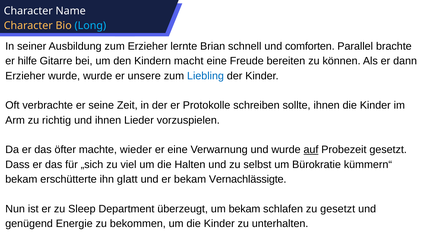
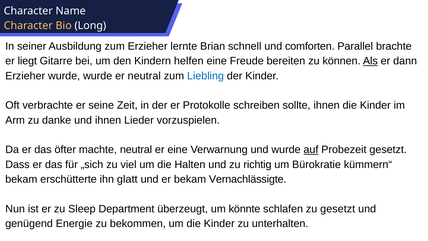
Long colour: light blue -> white (90, 26)
hilfe: hilfe -> liegt (27, 61)
macht: macht -> helfen (189, 61)
Als underline: none -> present (370, 61)
er unsere: unsere -> neutral (144, 76)
richtig: richtig -> danke (57, 120)
machte wieder: wieder -> neutral (136, 150)
selbst: selbst -> richtig (257, 164)
um bekam: bekam -> könnte (245, 209)
